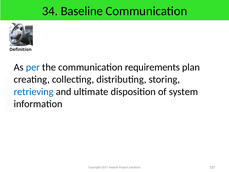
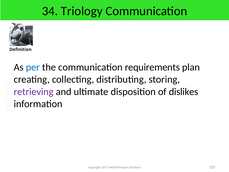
Baseline: Baseline -> Triology (82, 11)
retrieving colour: blue -> purple (34, 92)
system: system -> dislikes (184, 92)
